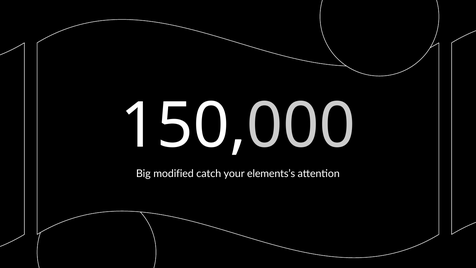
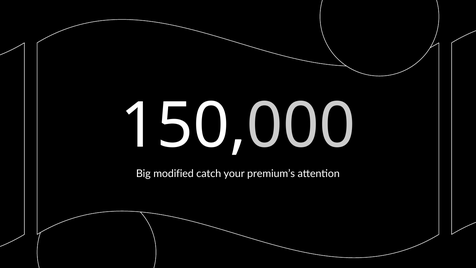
elements’s: elements’s -> premium’s (271, 174)
